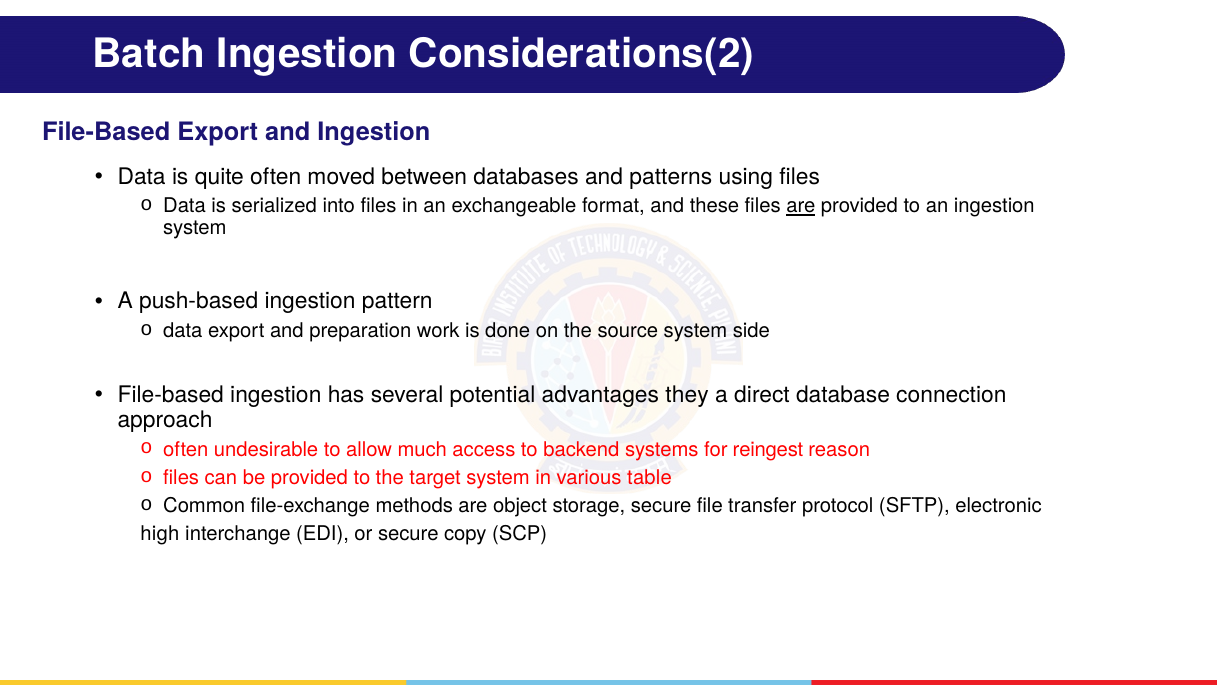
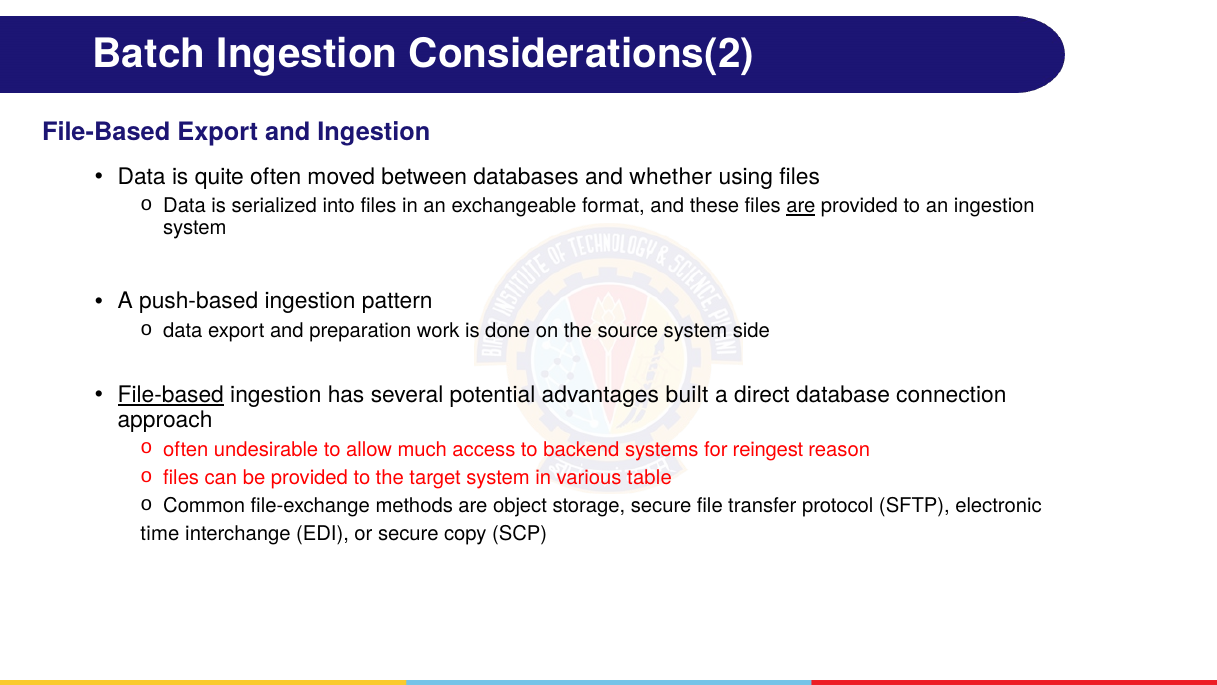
patterns: patterns -> whether (671, 176)
File-based underline: none -> present (171, 395)
they: they -> built (687, 395)
high: high -> time (160, 534)
